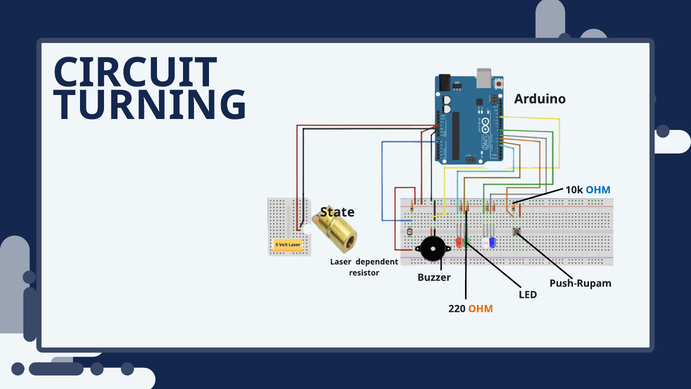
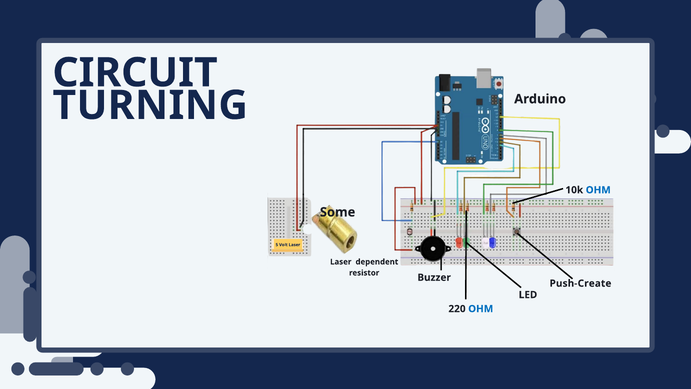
State: State -> Some (338, 212)
Push-Rupam: Push-Rupam -> Push-Create (580, 283)
OHM colour: orange -> blue (481, 309)
